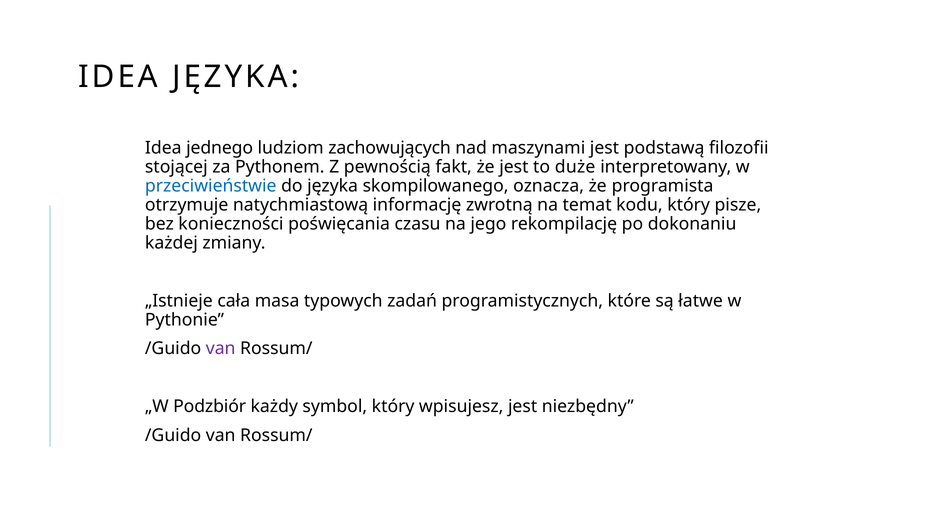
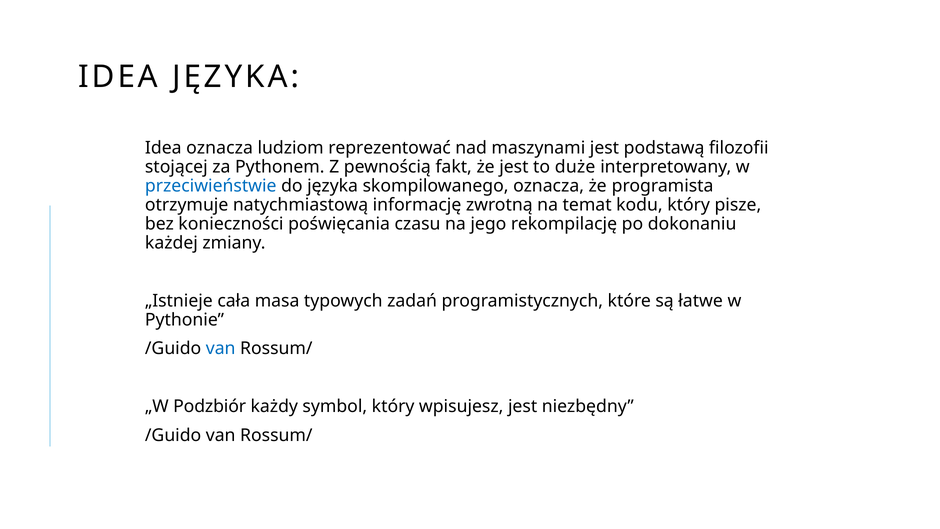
Idea jednego: jednego -> oznacza (220, 148)
zachowujących: zachowujących -> reprezentować (390, 148)
van colour: purple -> blue (221, 349)
